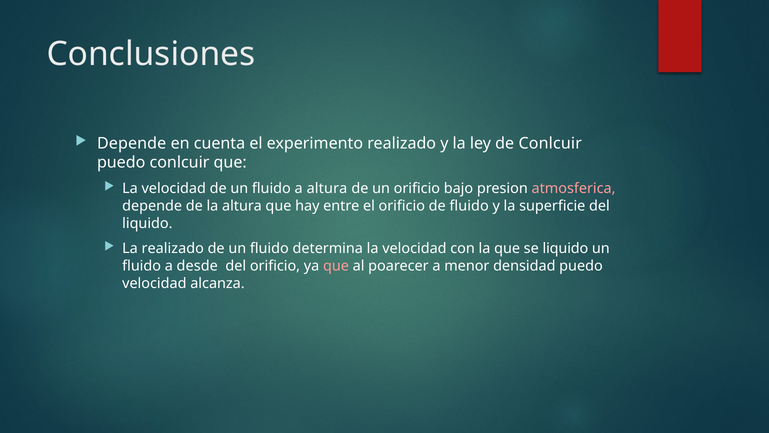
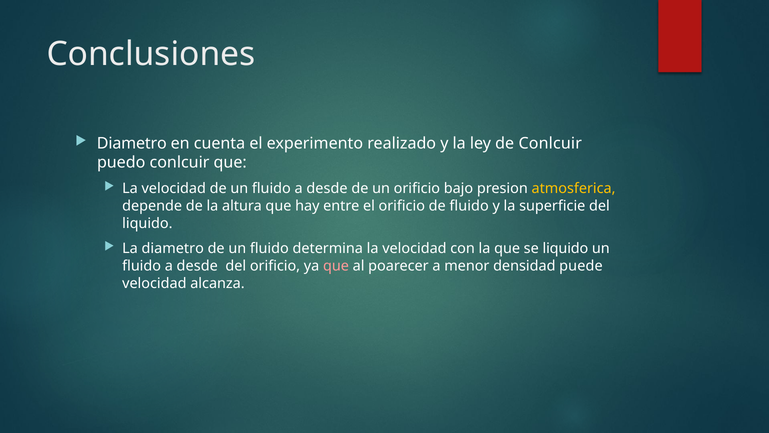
Depende: Depende -> Diametro (132, 143)
altura: altura -> desde (327, 189)
atmosferica colour: pink -> yellow (574, 189)
La realizado: realizado -> diametro (173, 248)
densidad puedo: puedo -> puede (581, 266)
